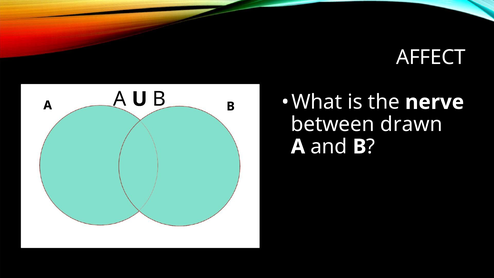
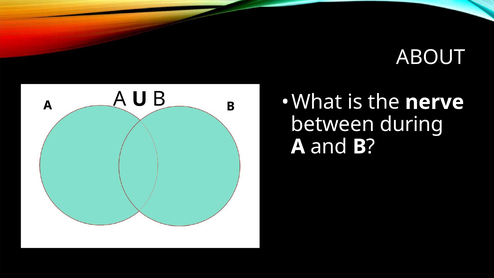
AFFECT: AFFECT -> ABOUT (431, 57)
drawn: drawn -> during (412, 124)
